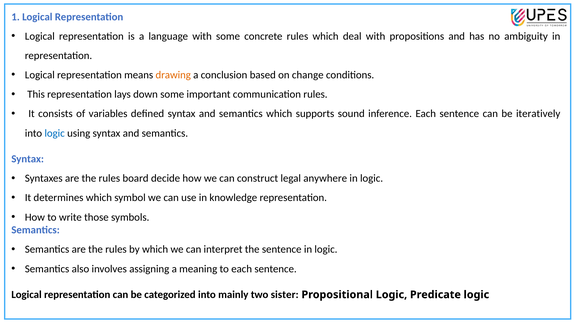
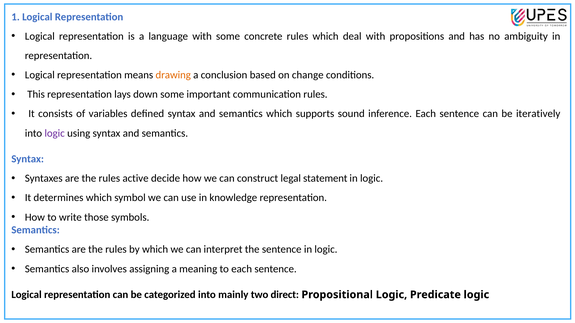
logic colour: blue -> purple (55, 133)
board: board -> active (136, 179)
anywhere: anywhere -> statement (325, 179)
sister: sister -> direct (285, 295)
